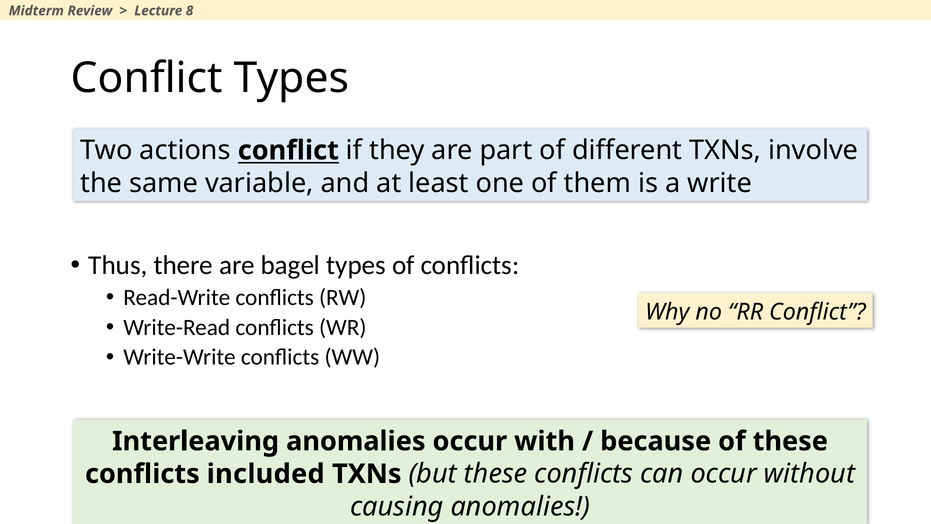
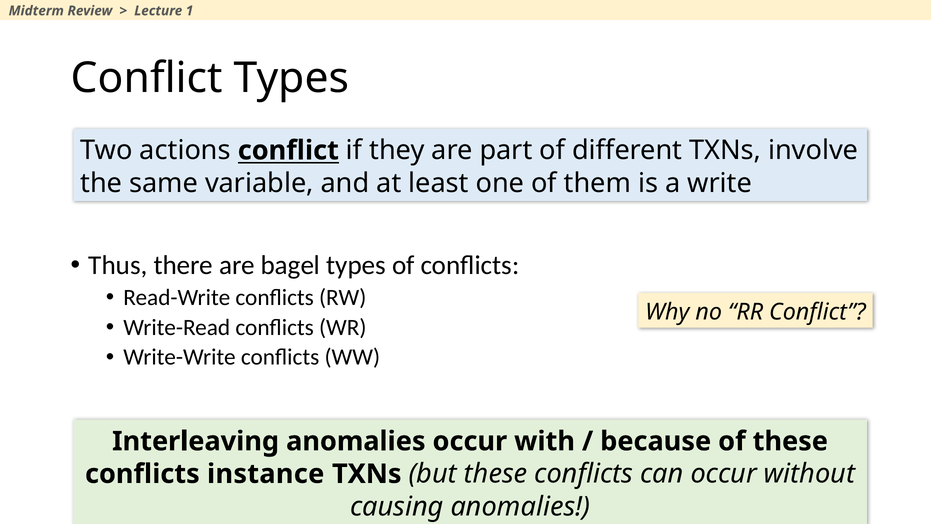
8: 8 -> 1 (189, 11)
included: included -> instance (266, 474)
